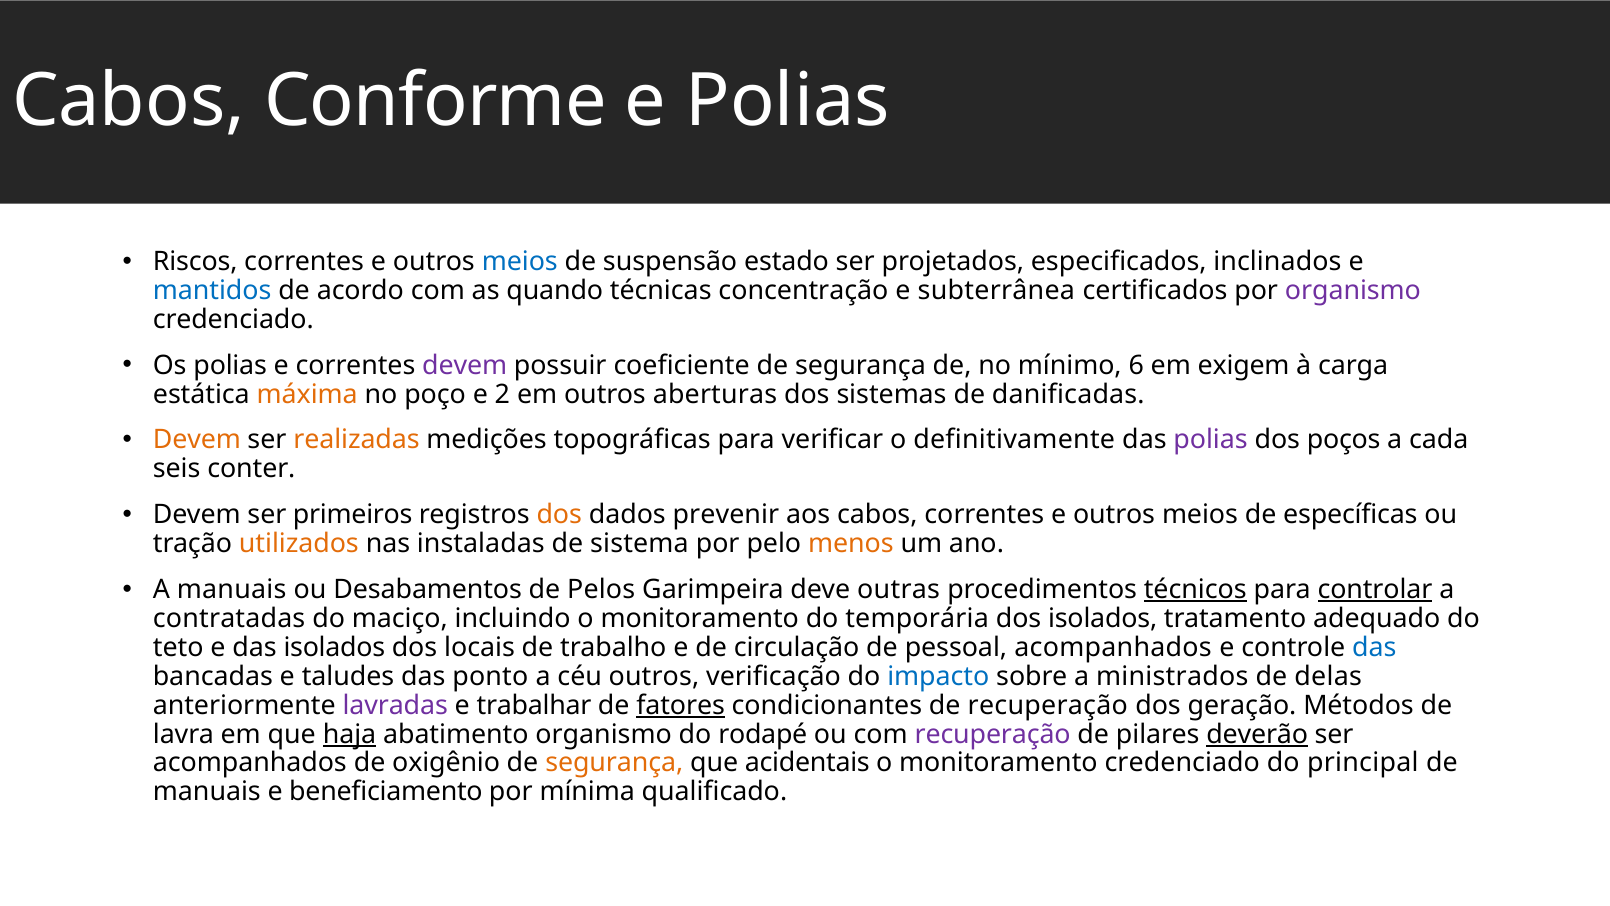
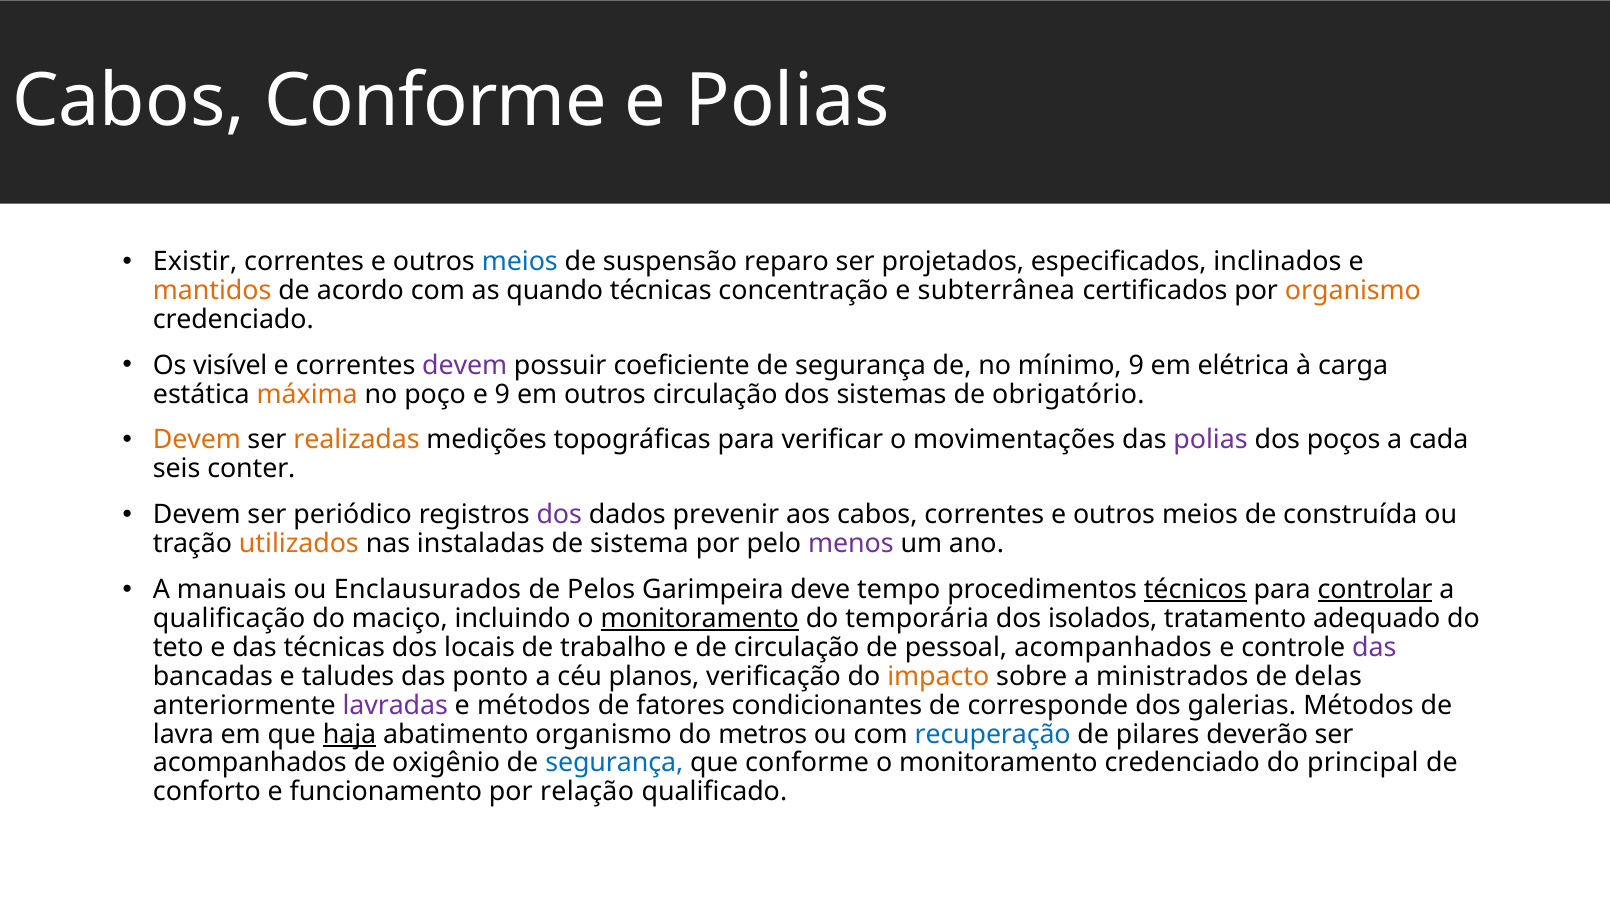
Riscos: Riscos -> Existir (195, 261)
estado: estado -> reparo (786, 261)
mantidos colour: blue -> orange (212, 290)
organismo colour: purple -> orange (1353, 290)
Os polias: polias -> visível (230, 365)
mínimo 6: 6 -> 9 (1136, 365)
exigem: exigem -> elétrica (1244, 365)
e 2: 2 -> 9 (502, 394)
outros aberturas: aberturas -> circulação (715, 394)
danificadas: danificadas -> obrigatório (1068, 394)
definitivamente: definitivamente -> movimentações (1014, 440)
primeiros: primeiros -> periódico (353, 514)
dos colour: orange -> purple (559, 514)
específicas: específicas -> construída (1350, 514)
menos colour: orange -> purple (851, 543)
Desabamentos: Desabamentos -> Enclausurados (428, 589)
outras: outras -> tempo (899, 589)
contratadas: contratadas -> qualificação (229, 618)
monitoramento underline: none -> present (700, 618)
das isolados: isolados -> técnicas (334, 647)
das colour: blue -> purple (1374, 647)
céu outros: outros -> planos (654, 676)
impacto colour: blue -> orange (938, 676)
e trabalhar: trabalhar -> métodos (534, 705)
fatores underline: present -> none (681, 705)
de recuperação: recuperação -> corresponde (1048, 705)
geração: geração -> galerias (1242, 705)
rodapé: rodapé -> metros (763, 734)
recuperação colour: purple -> blue (993, 734)
deverão underline: present -> none (1257, 734)
segurança colour: orange -> blue (614, 763)
que acidentais: acidentais -> conforme (807, 763)
manuais: manuais -> conforto (207, 792)
beneficiamento: beneficiamento -> funcionamento (386, 792)
mínima: mínima -> relação (587, 792)
